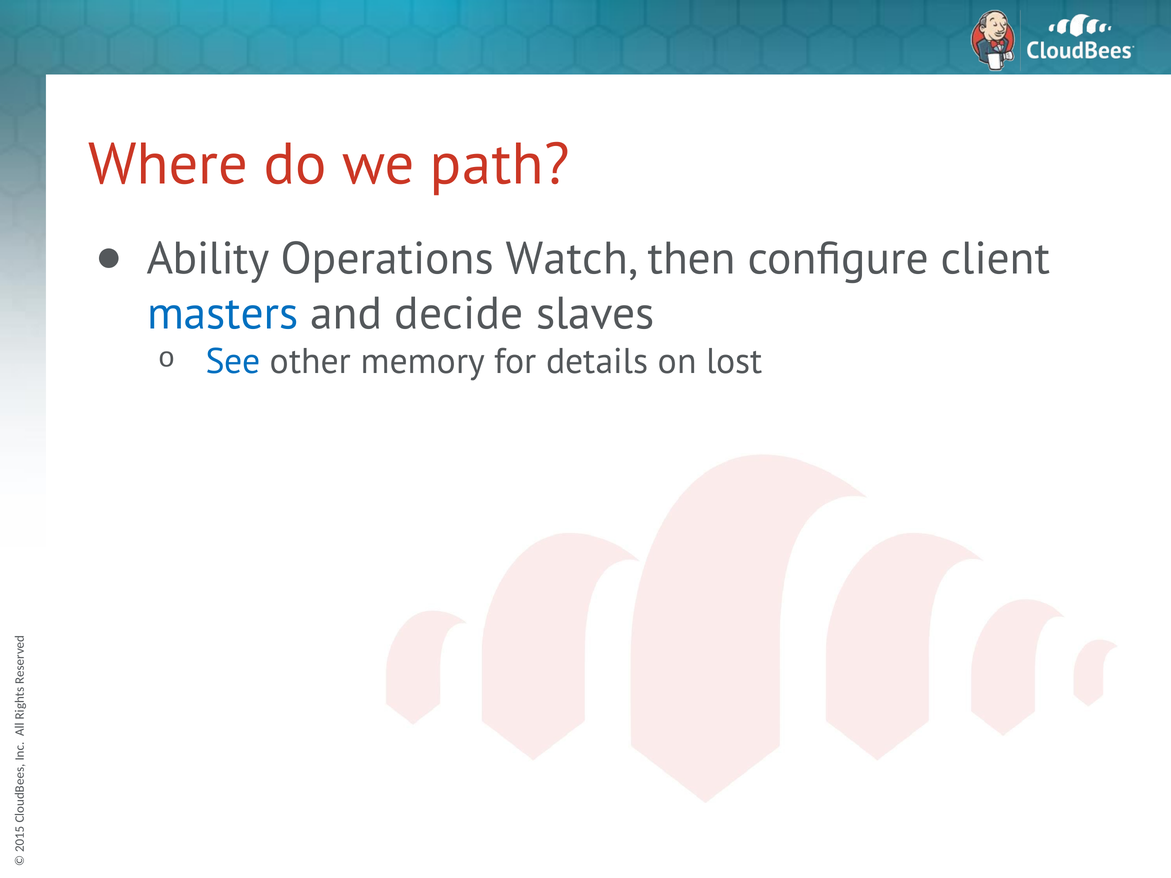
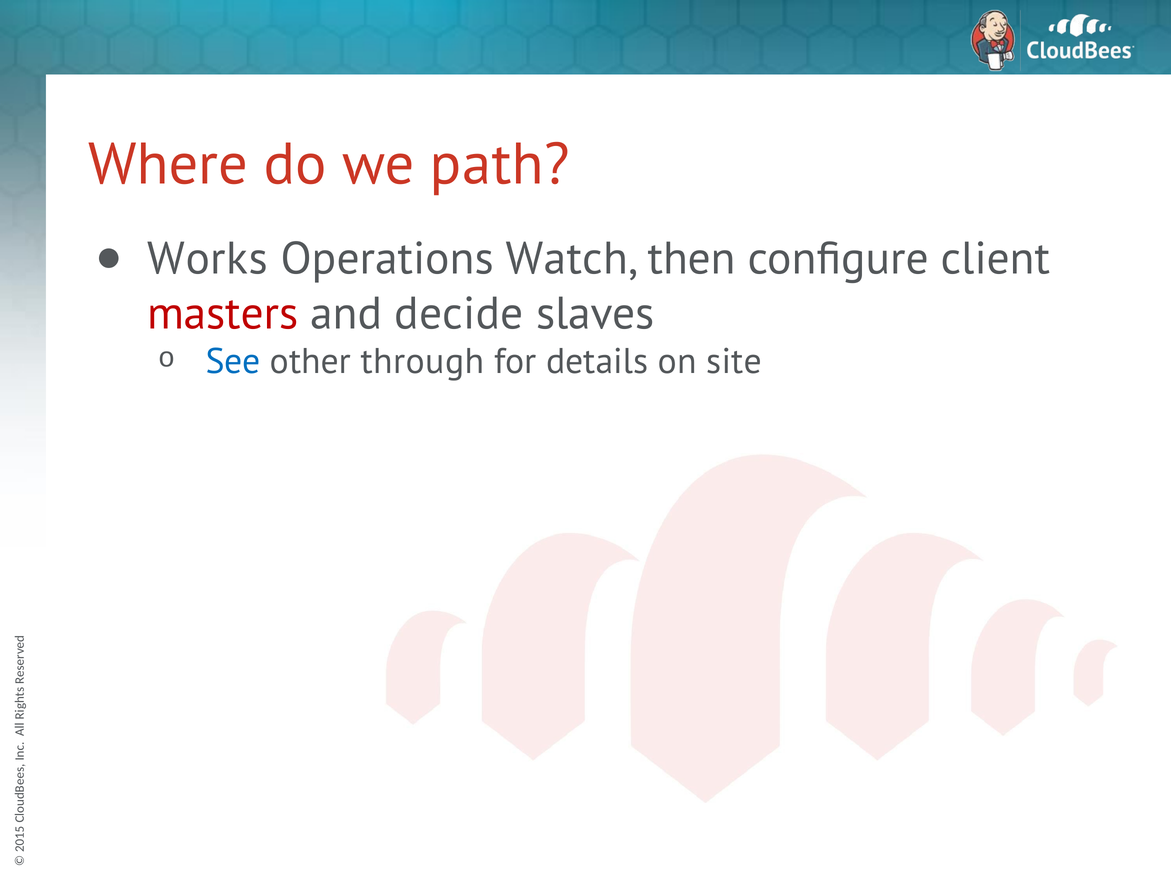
Ability: Ability -> Works (208, 259)
masters colour: blue -> red (223, 314)
memory: memory -> through (423, 362)
lost: lost -> site (734, 362)
